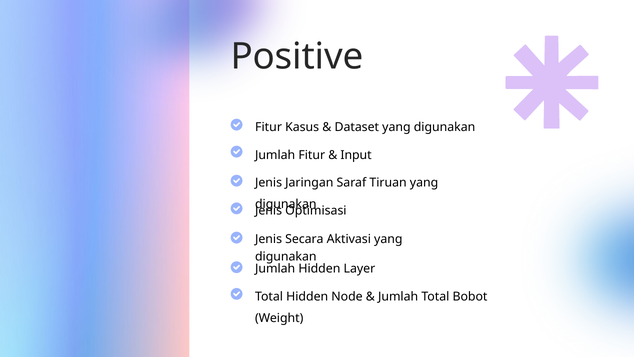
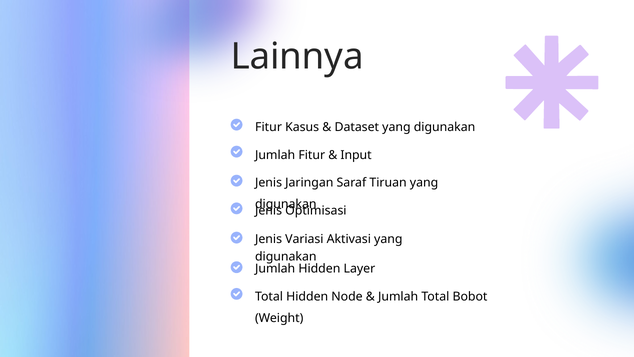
Positive: Positive -> Lainnya (297, 57)
Secara: Secara -> Variasi (304, 239)
